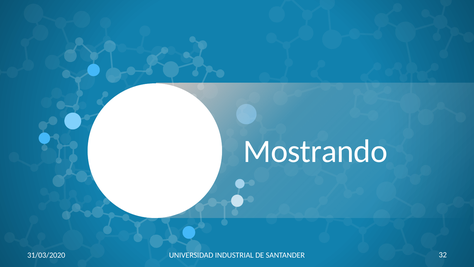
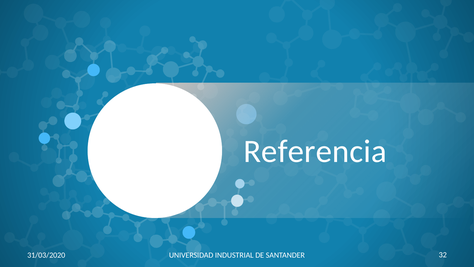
Mostrando: Mostrando -> Referencia (315, 151)
